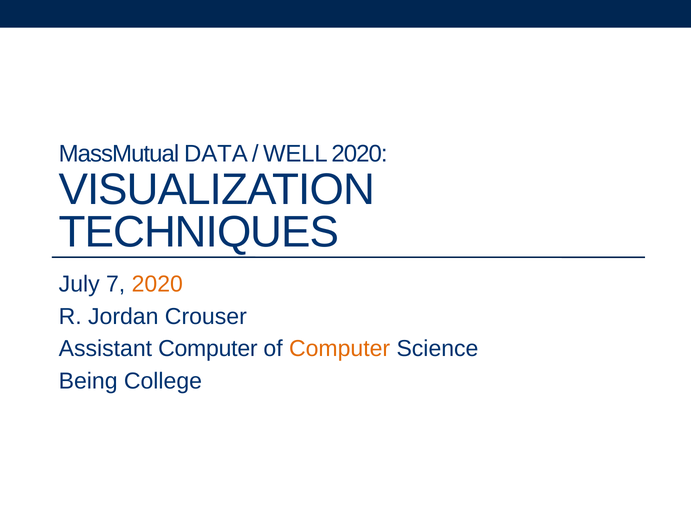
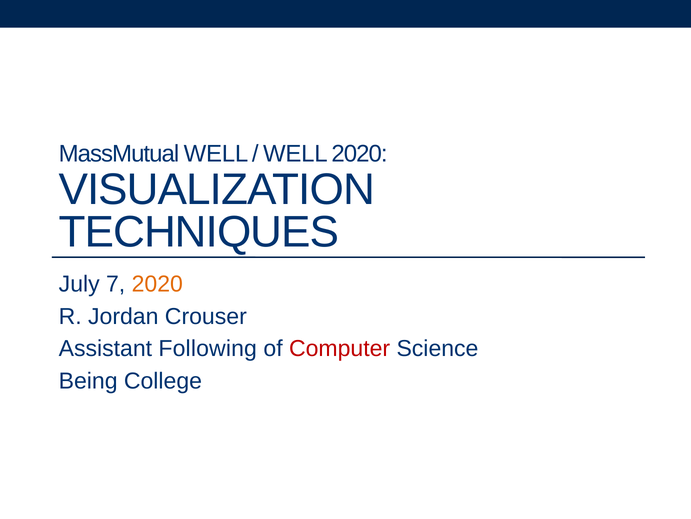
MassMutual DATA: DATA -> WELL (216, 153)
Assistant Computer: Computer -> Following (208, 348)
Computer colour: orange -> red (340, 348)
